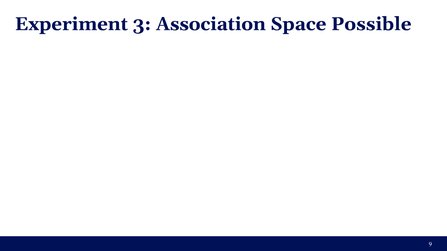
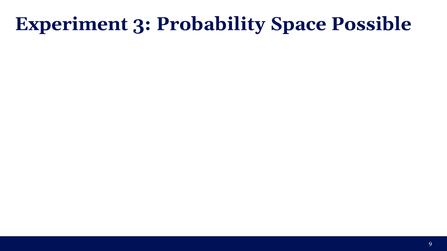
Association: Association -> Probability (211, 24)
